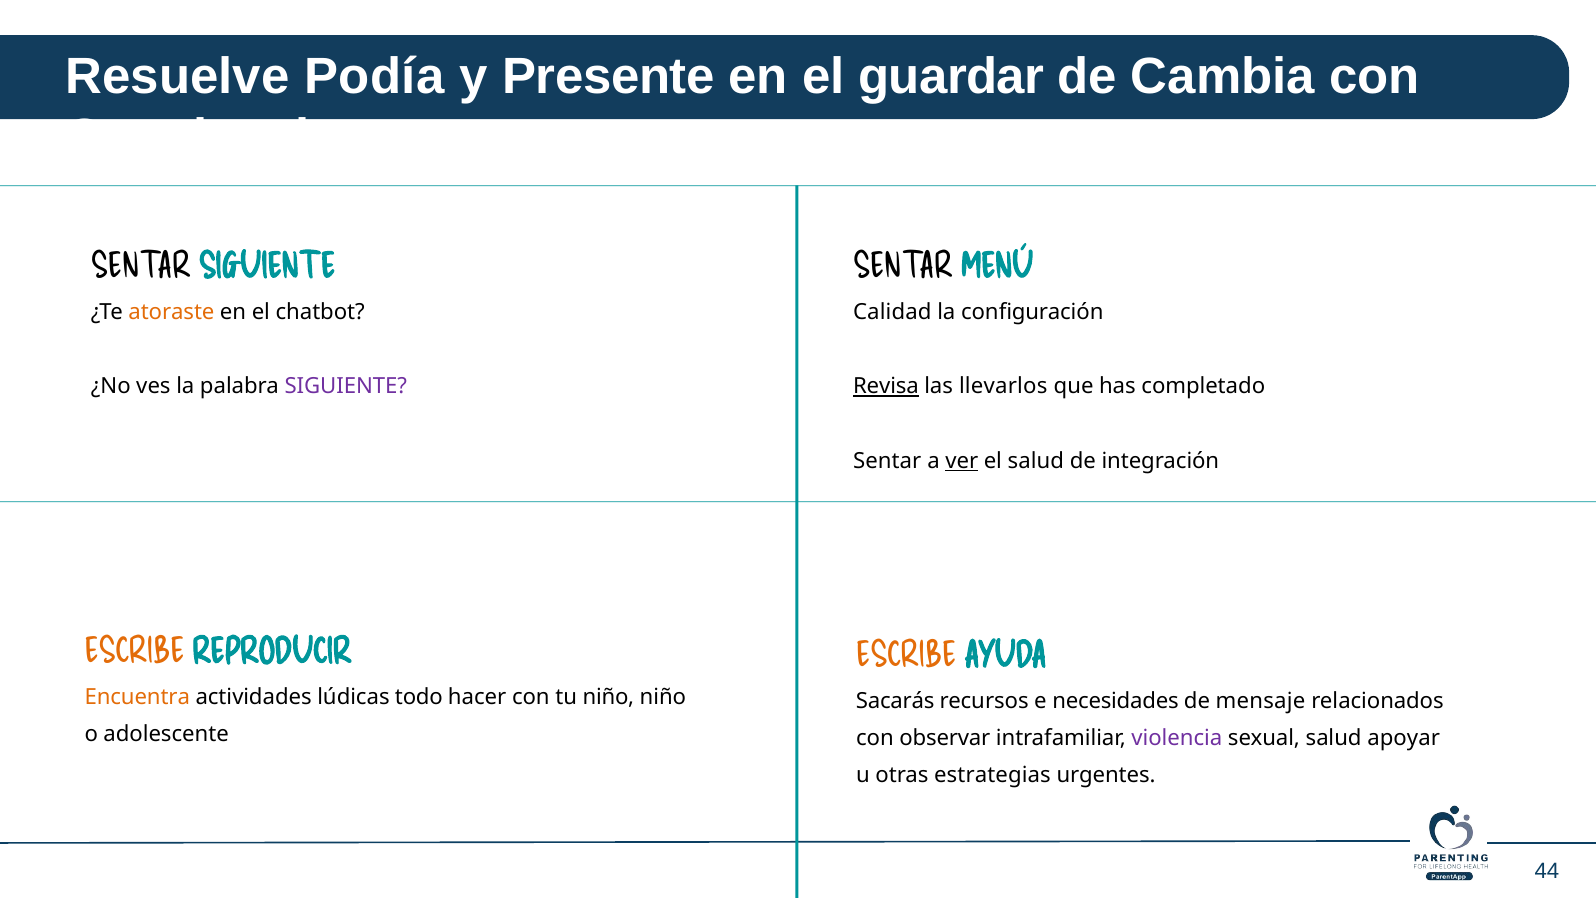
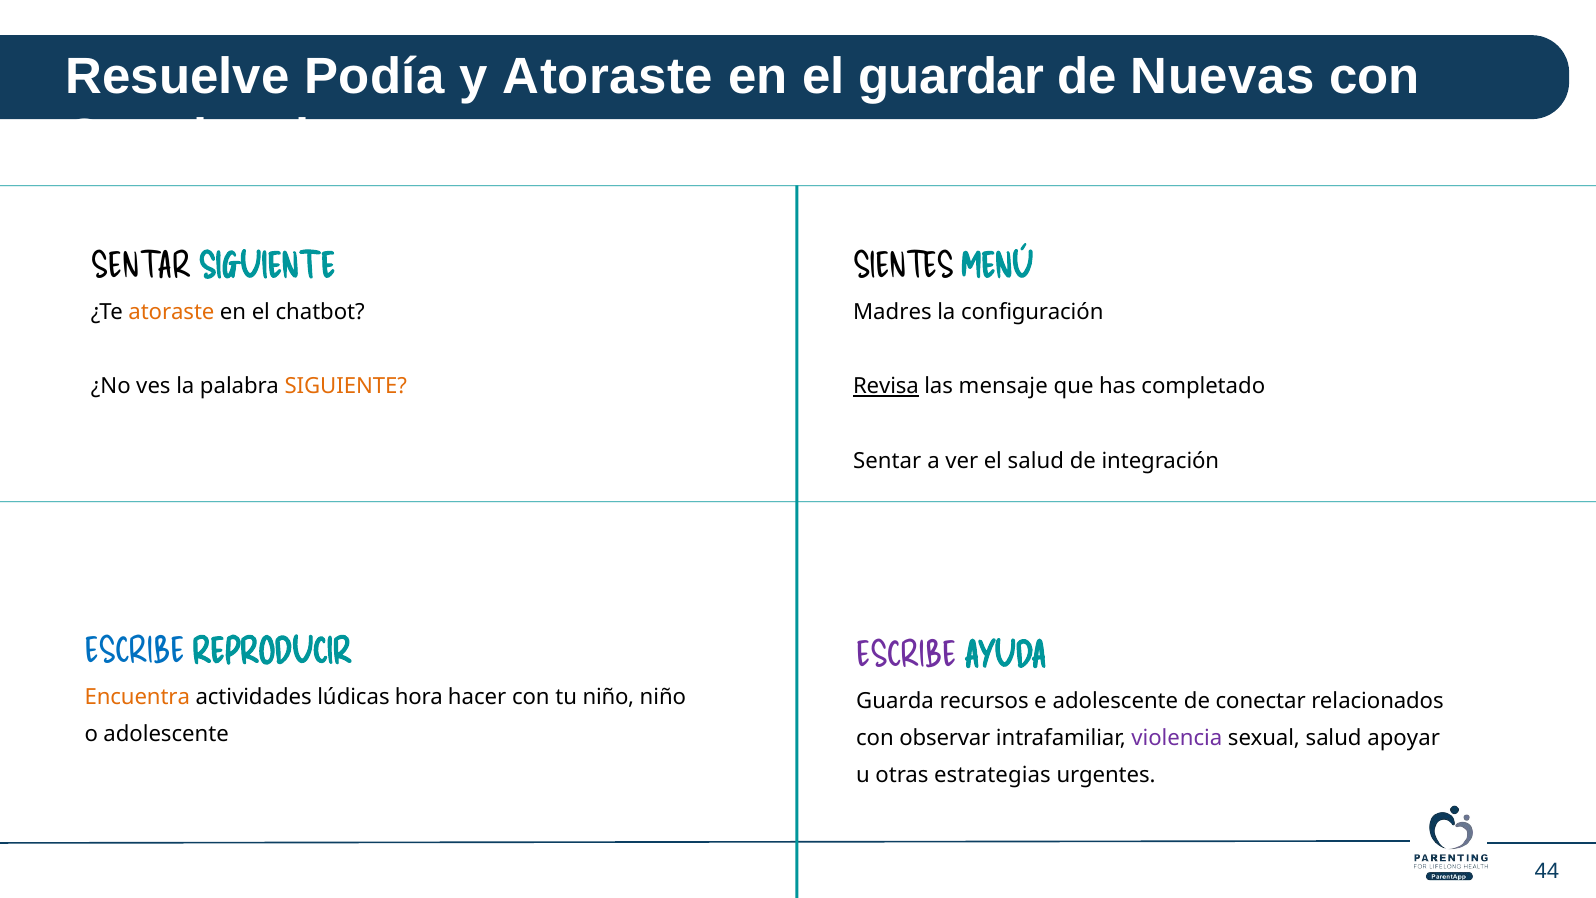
y Presente: Presente -> Atoraste (608, 77)
Cambia: Cambia -> Nuevas (1223, 77)
SENTAR: SENTAR -> SIENTES (903, 267)
Calidad: Calidad -> Madres (892, 312)
SIGUIENTE colour: purple -> orange (346, 386)
llevarlos: llevarlos -> mensaje (1003, 386)
ver underline: present -> none (962, 461)
ESCRIBE colour: orange -> blue (135, 652)
ESCRIBE colour: orange -> purple (906, 655)
todo: todo -> hora (419, 697)
Sacarás: Sacarás -> Guarda (895, 701)
e necesidades: necesidades -> adolescente (1115, 701)
mensaje: mensaje -> conectar (1261, 701)
